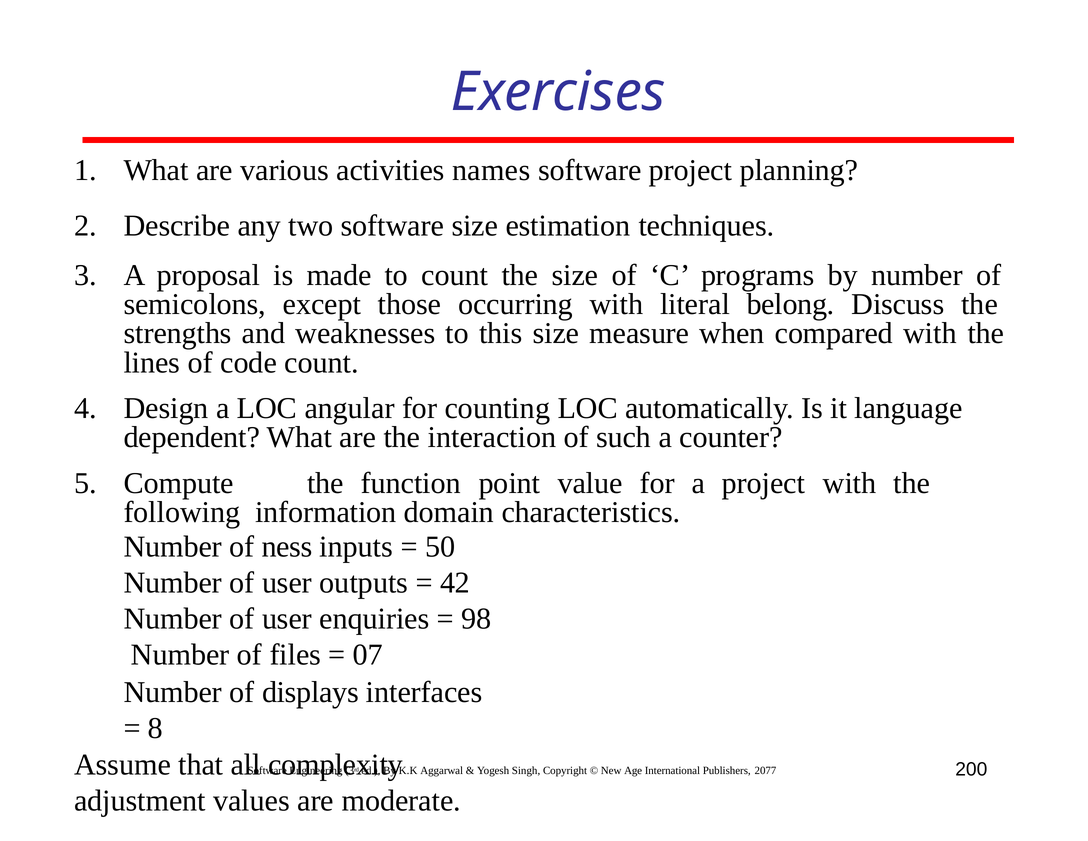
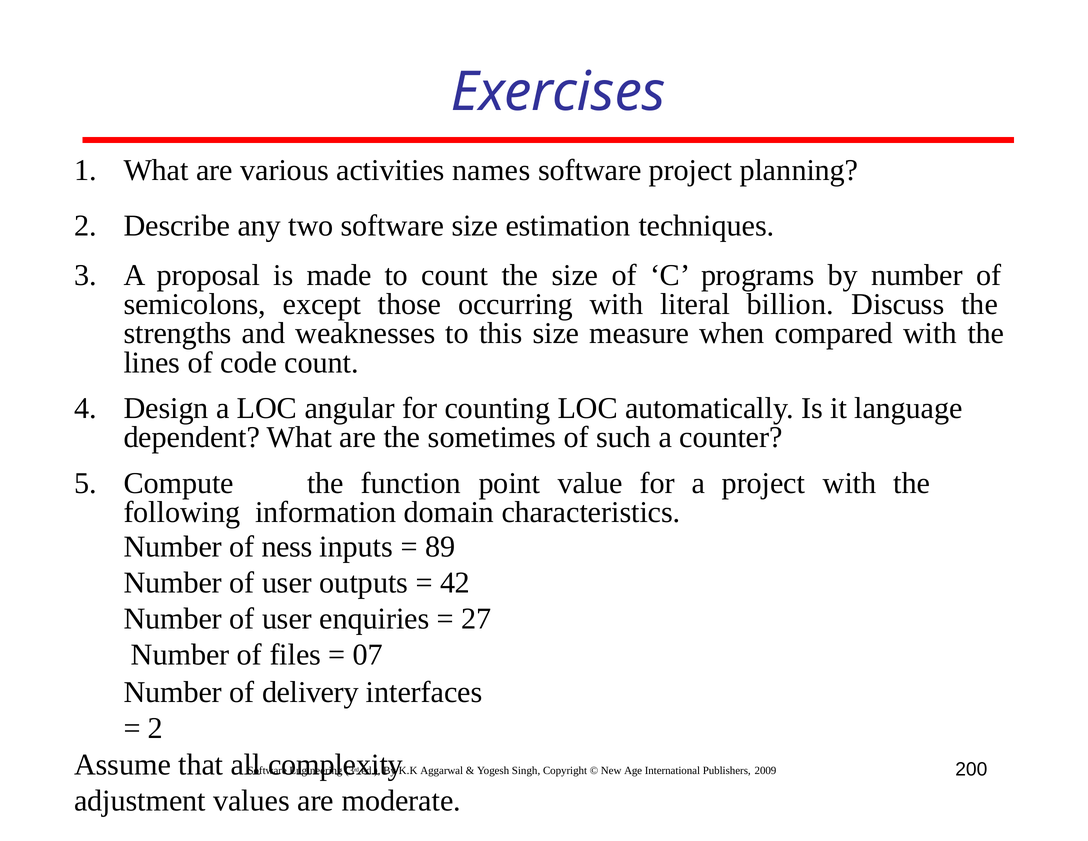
belong: belong -> billion (790, 304)
interaction: interaction -> sometimes (492, 437)
50: 50 -> 89 (440, 547)
98: 98 -> 27 (476, 619)
displays: displays -> delivery (310, 692)
8: 8 -> 2 (156, 728)
2077: 2077 -> 2009 (765, 770)
